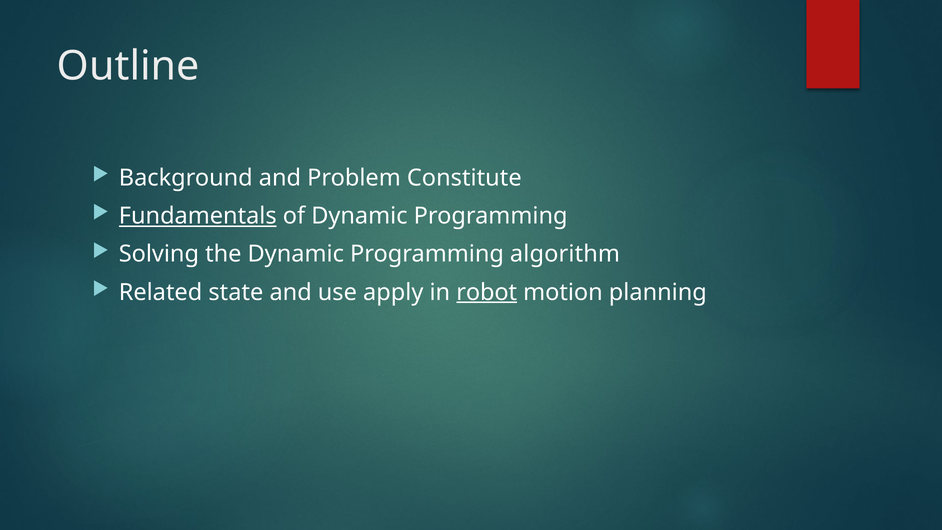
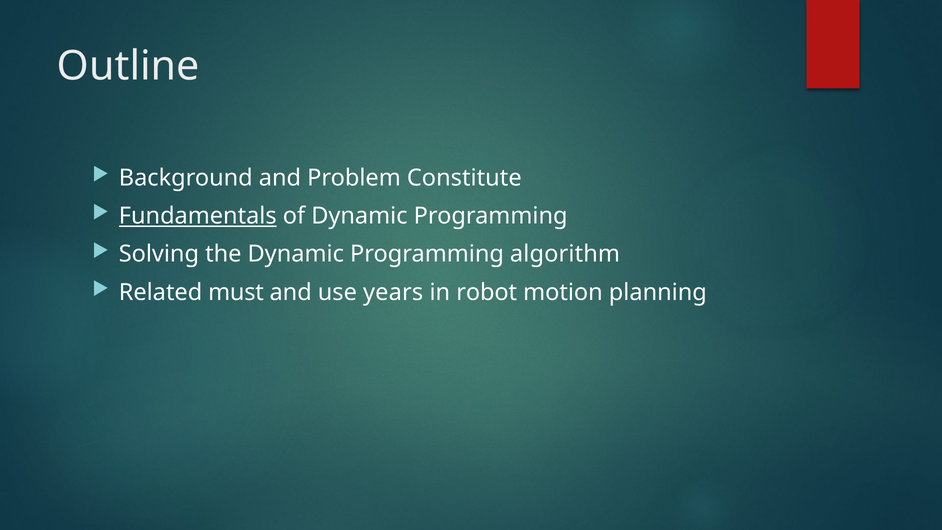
state: state -> must (236, 292)
apply: apply -> years (393, 292)
robot underline: present -> none (487, 292)
